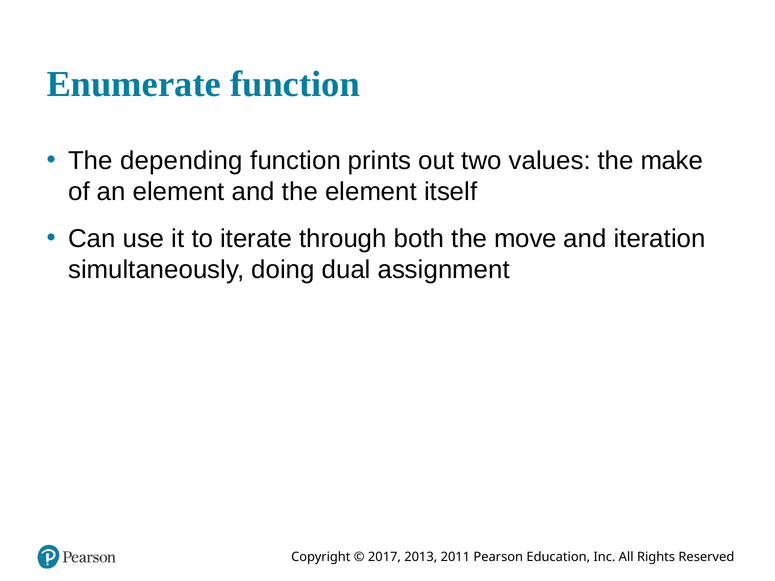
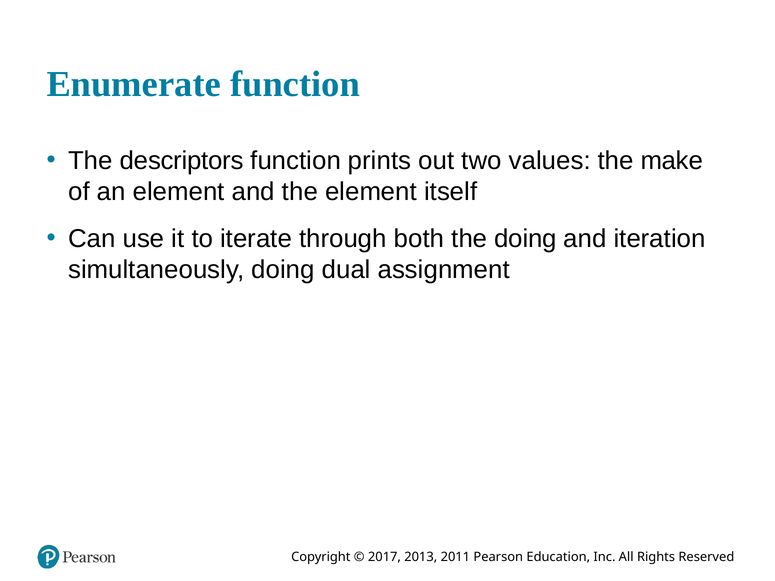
depending: depending -> descriptors (182, 161)
the move: move -> doing (525, 239)
